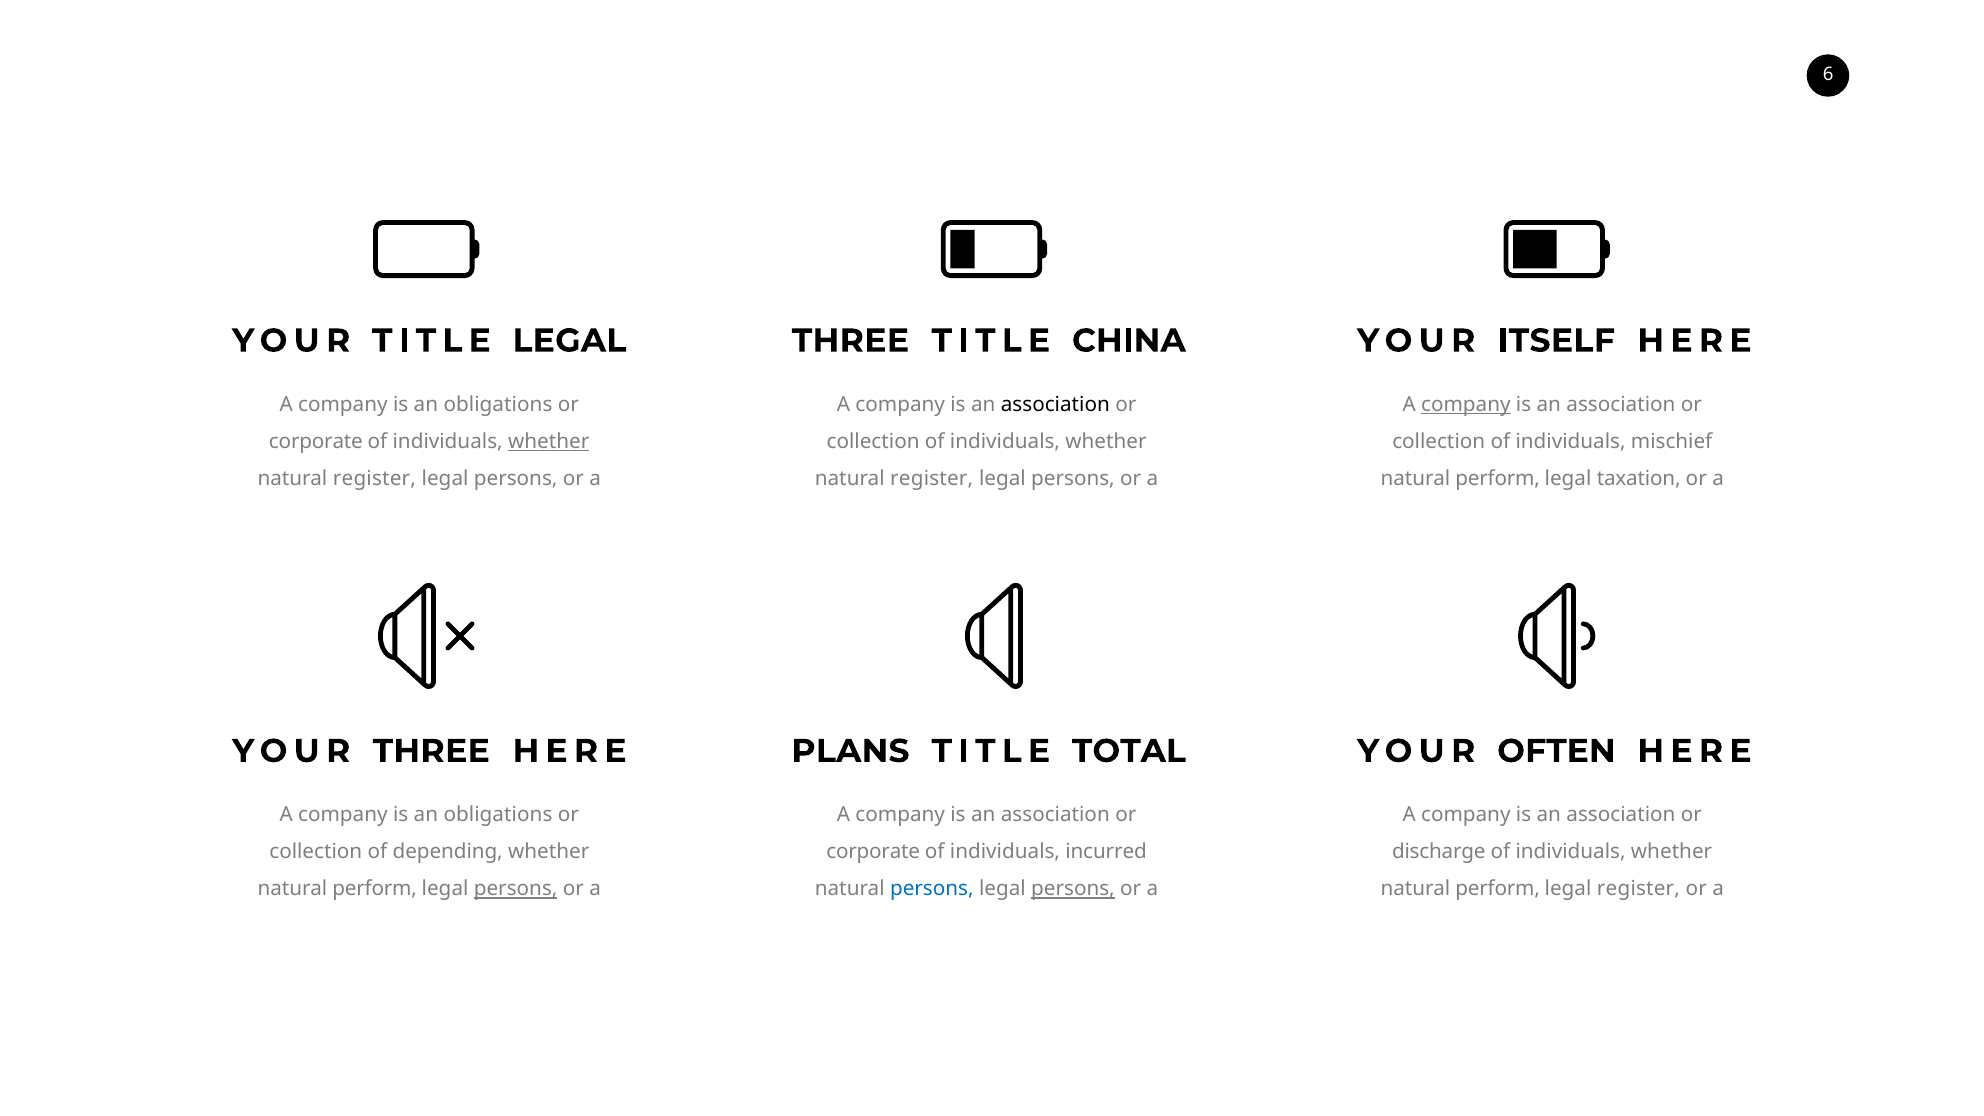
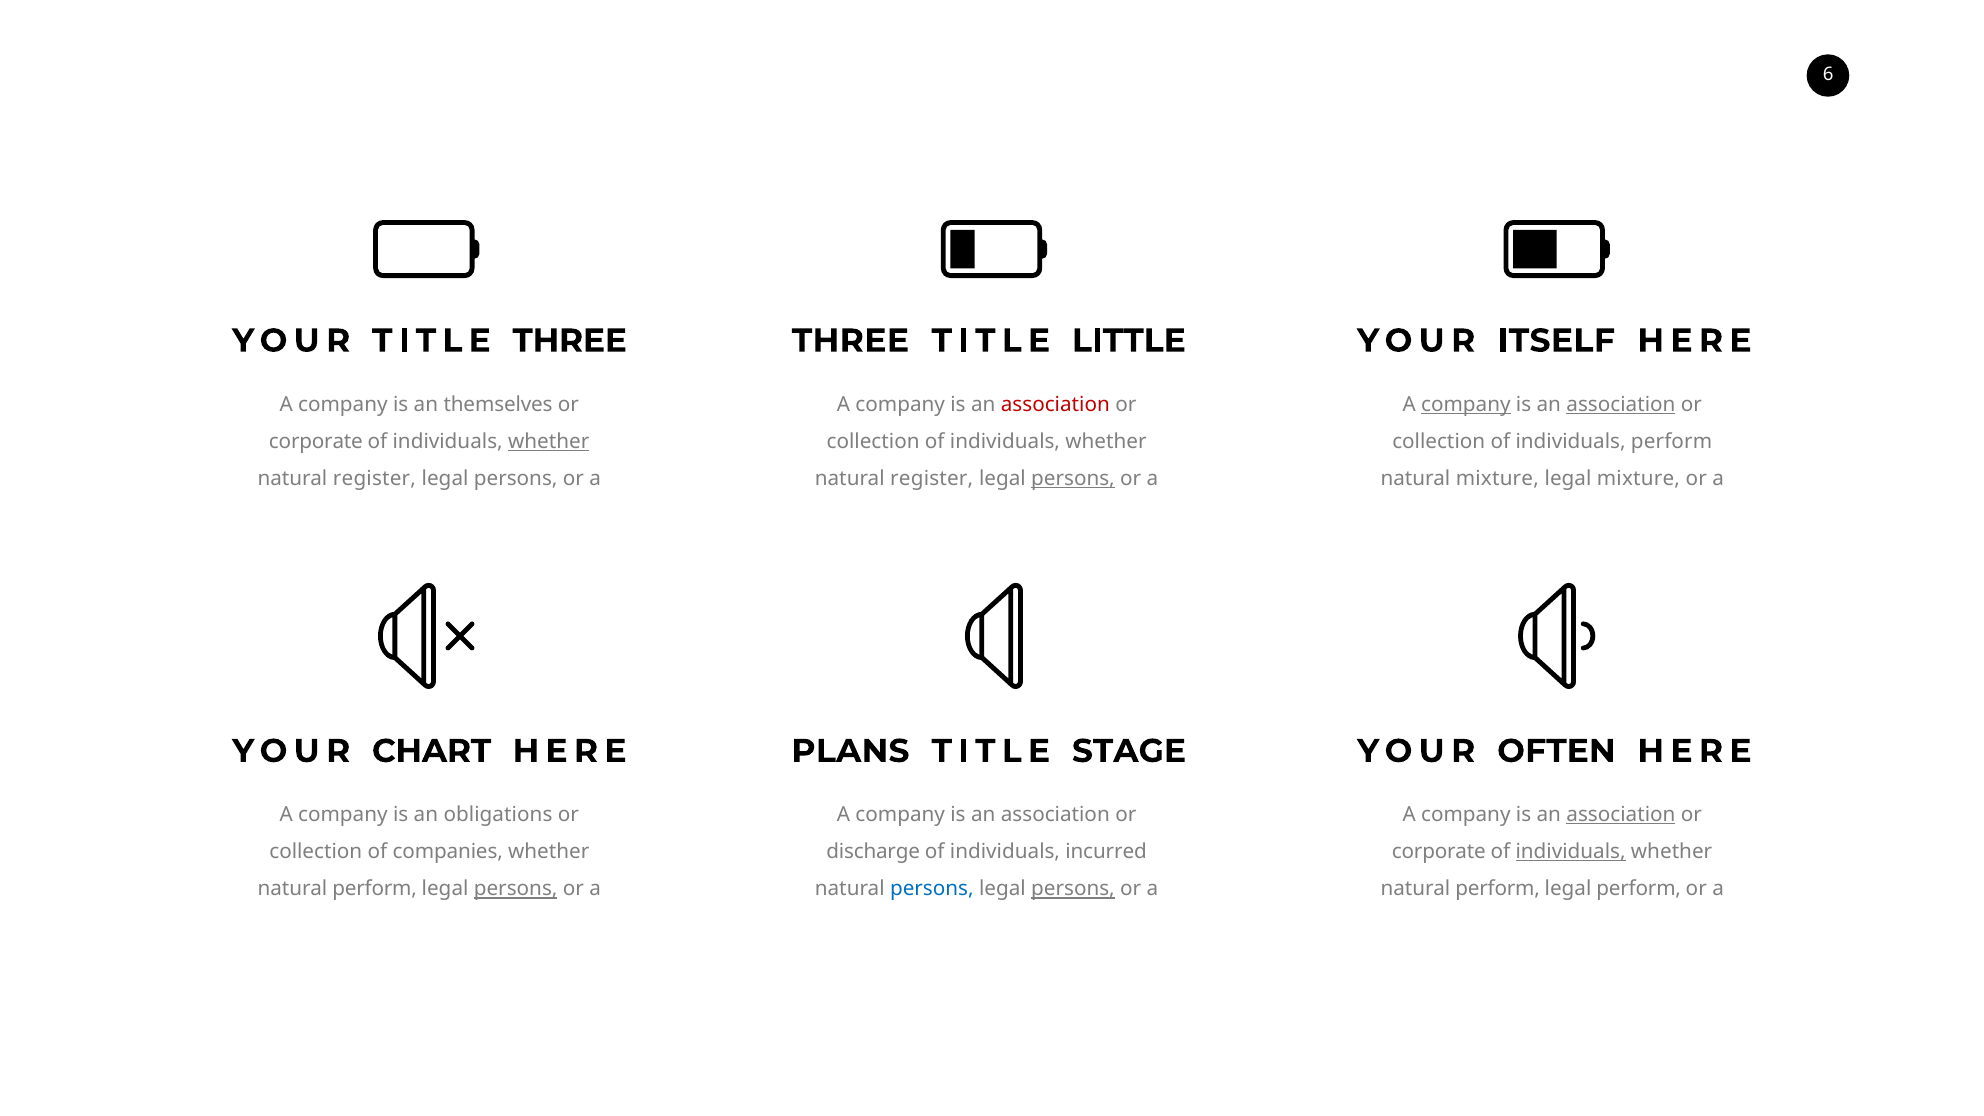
TITLE LEGAL: LEGAL -> THREE (570, 341)
CHINA: CHINA -> LITTLE (1129, 341)
obligations: obligations -> themselves (498, 404)
association colour: black -> red (1055, 404)
association underline: none -> present (1621, 404)
individuals mischief: mischief -> perform (1672, 442)
persons underline: none -> present (1073, 479)
perform: perform -> mixture (1497, 479)
legal taxation: taxation -> mixture (1638, 479)
YOUR THREE: THREE -> CHART (432, 751)
TOTAL: TOTAL -> STAGE (1129, 751)
association underline: none -> present (1621, 815)
depending: depending -> companies (448, 852)
corporate: corporate -> discharge (873, 852)
discharge: discharge -> corporate (1439, 852)
individuals underline: none -> present (1571, 852)
legal register: register -> perform (1639, 889)
